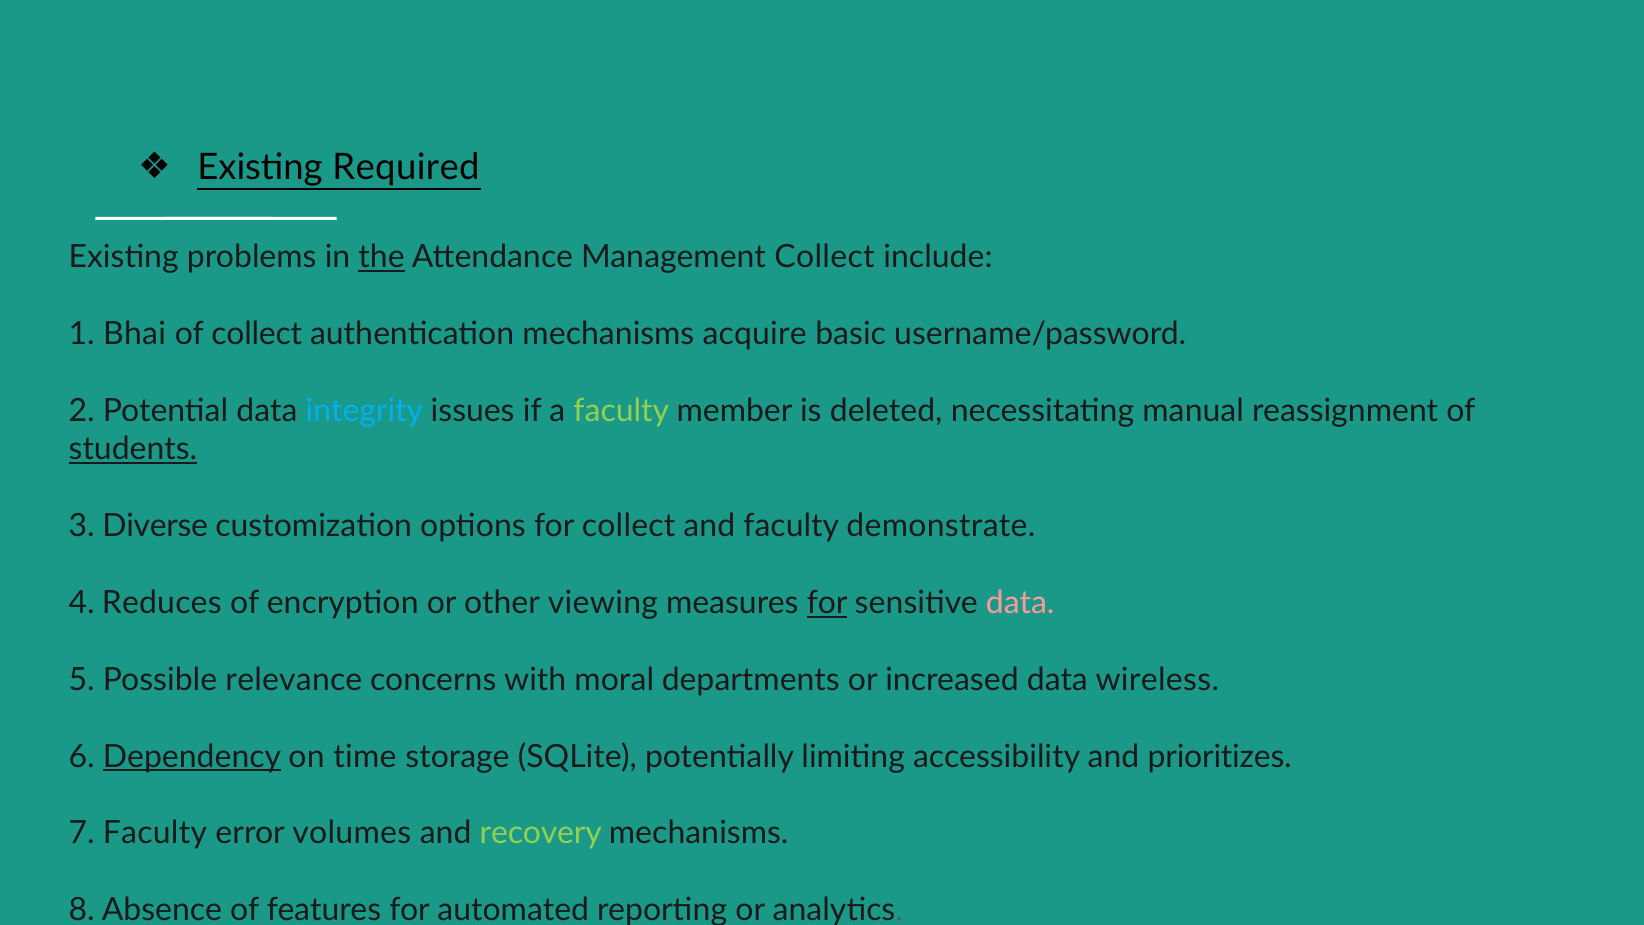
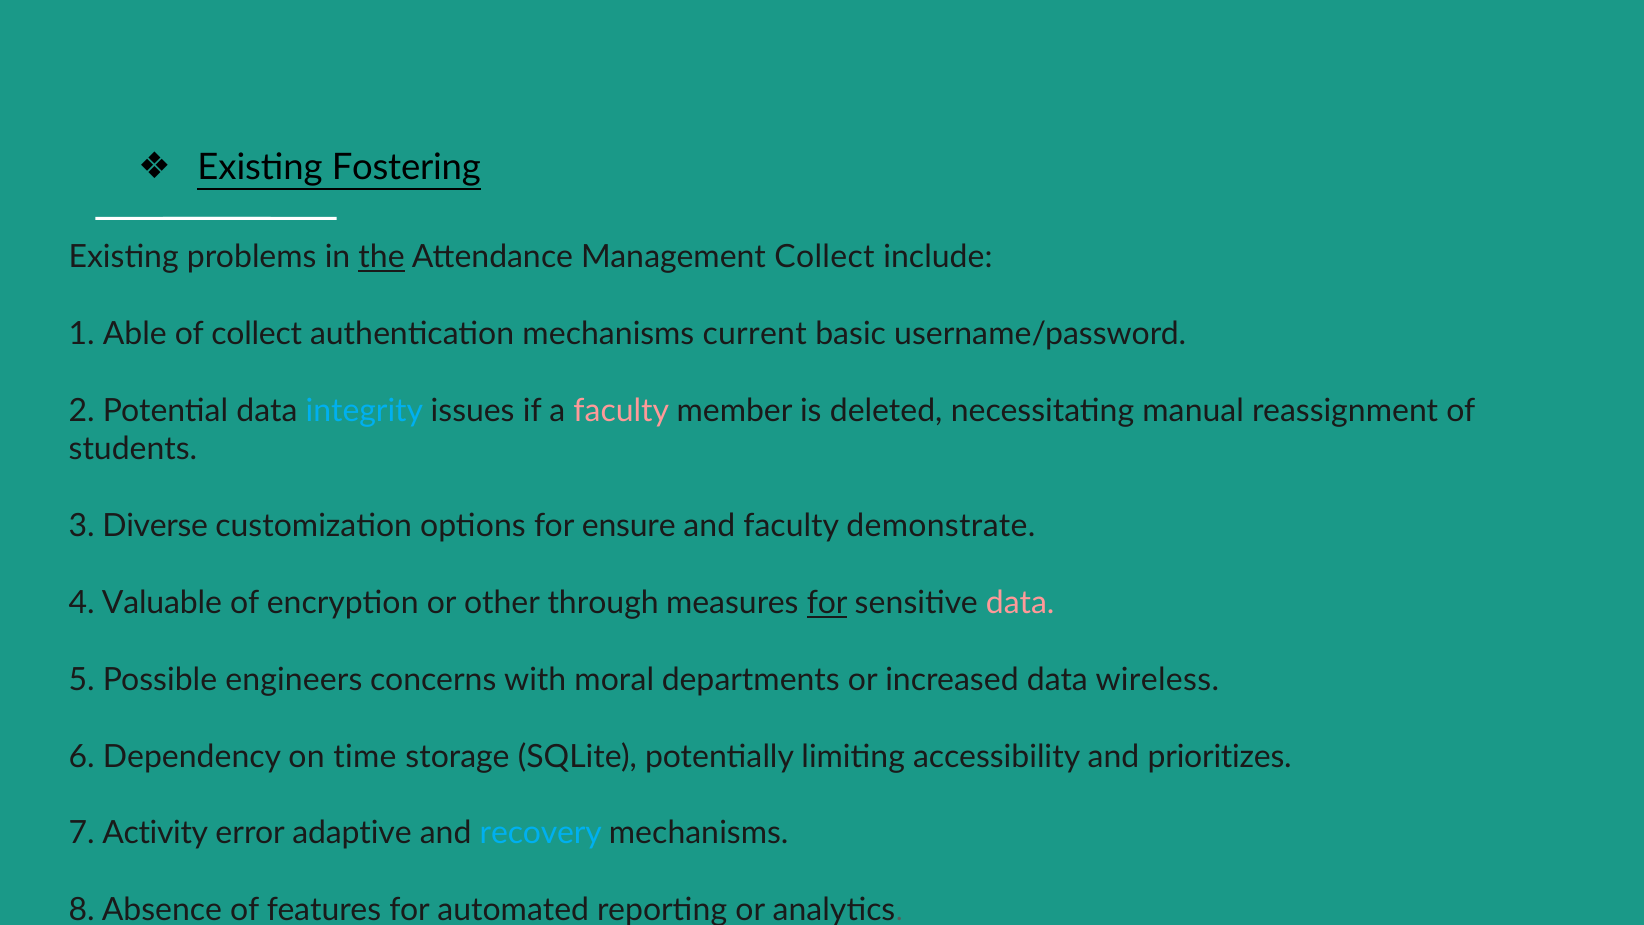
Required: Required -> Fostering (406, 167)
Bhai: Bhai -> Able (135, 334)
acquire: acquire -> current (755, 334)
faculty colour: light green -> pink (621, 411)
students underline: present -> none (133, 449)
for collect: collect -> ensure (629, 526)
Reduces: Reduces -> Valuable (162, 603)
viewing: viewing -> through (603, 603)
relevance: relevance -> engineers (294, 680)
Dependency underline: present -> none (192, 756)
7 Faculty: Faculty -> Activity (155, 833)
volumes: volumes -> adaptive (352, 833)
recovery colour: light green -> light blue (541, 833)
